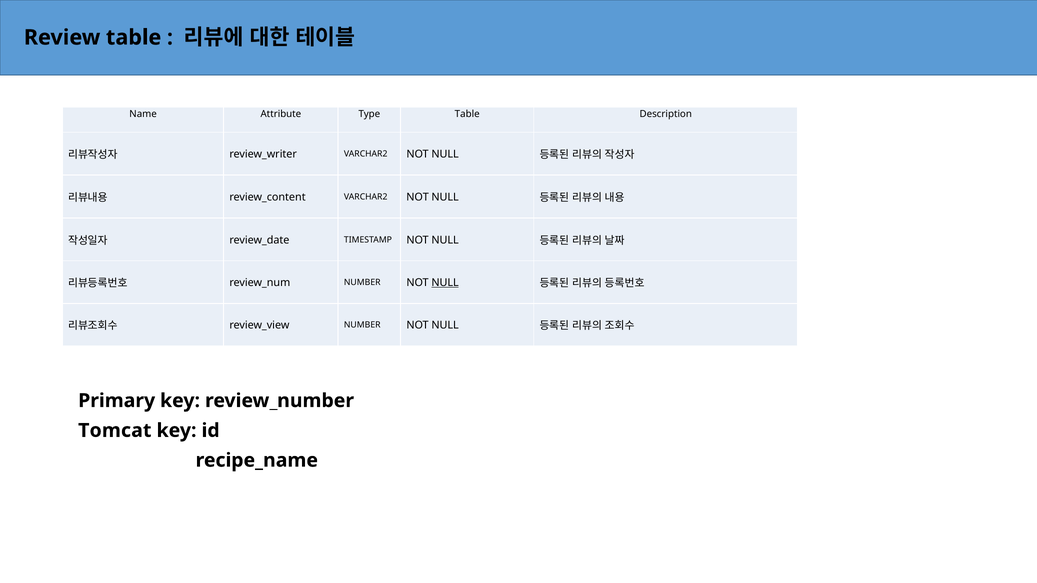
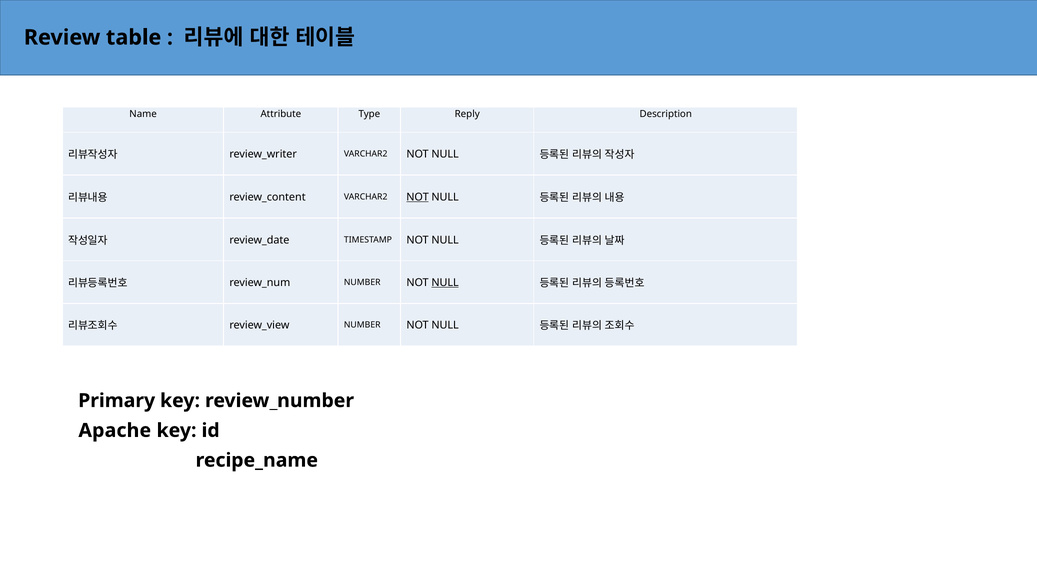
Type Table: Table -> Reply (467, 114)
NOT underline: none -> present (418, 197)
Tomcat: Tomcat -> Apache (115, 431)
